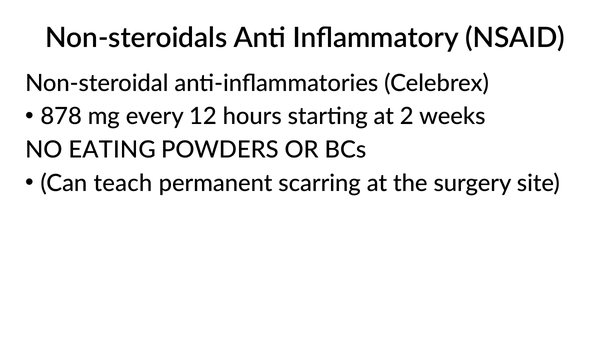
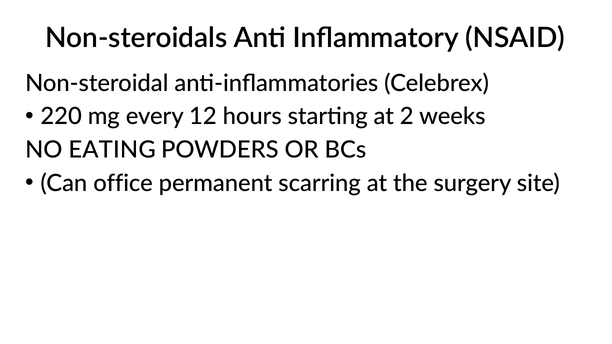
878: 878 -> 220 (61, 117)
teach: teach -> office (123, 183)
